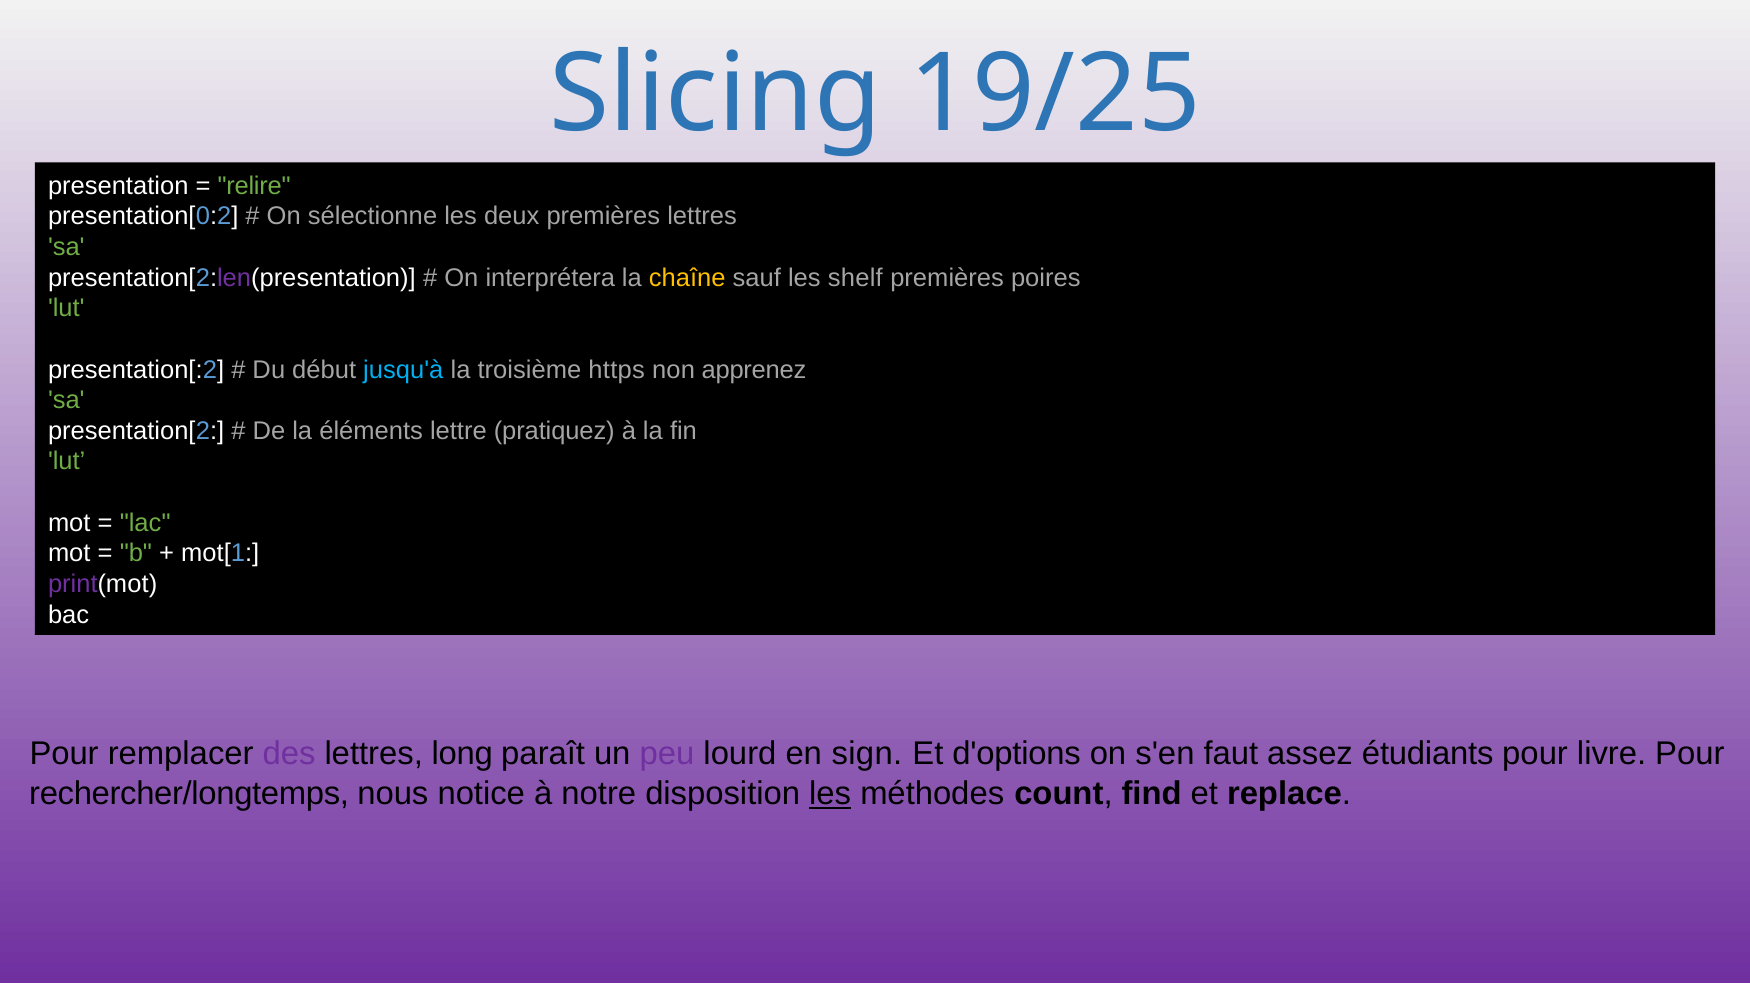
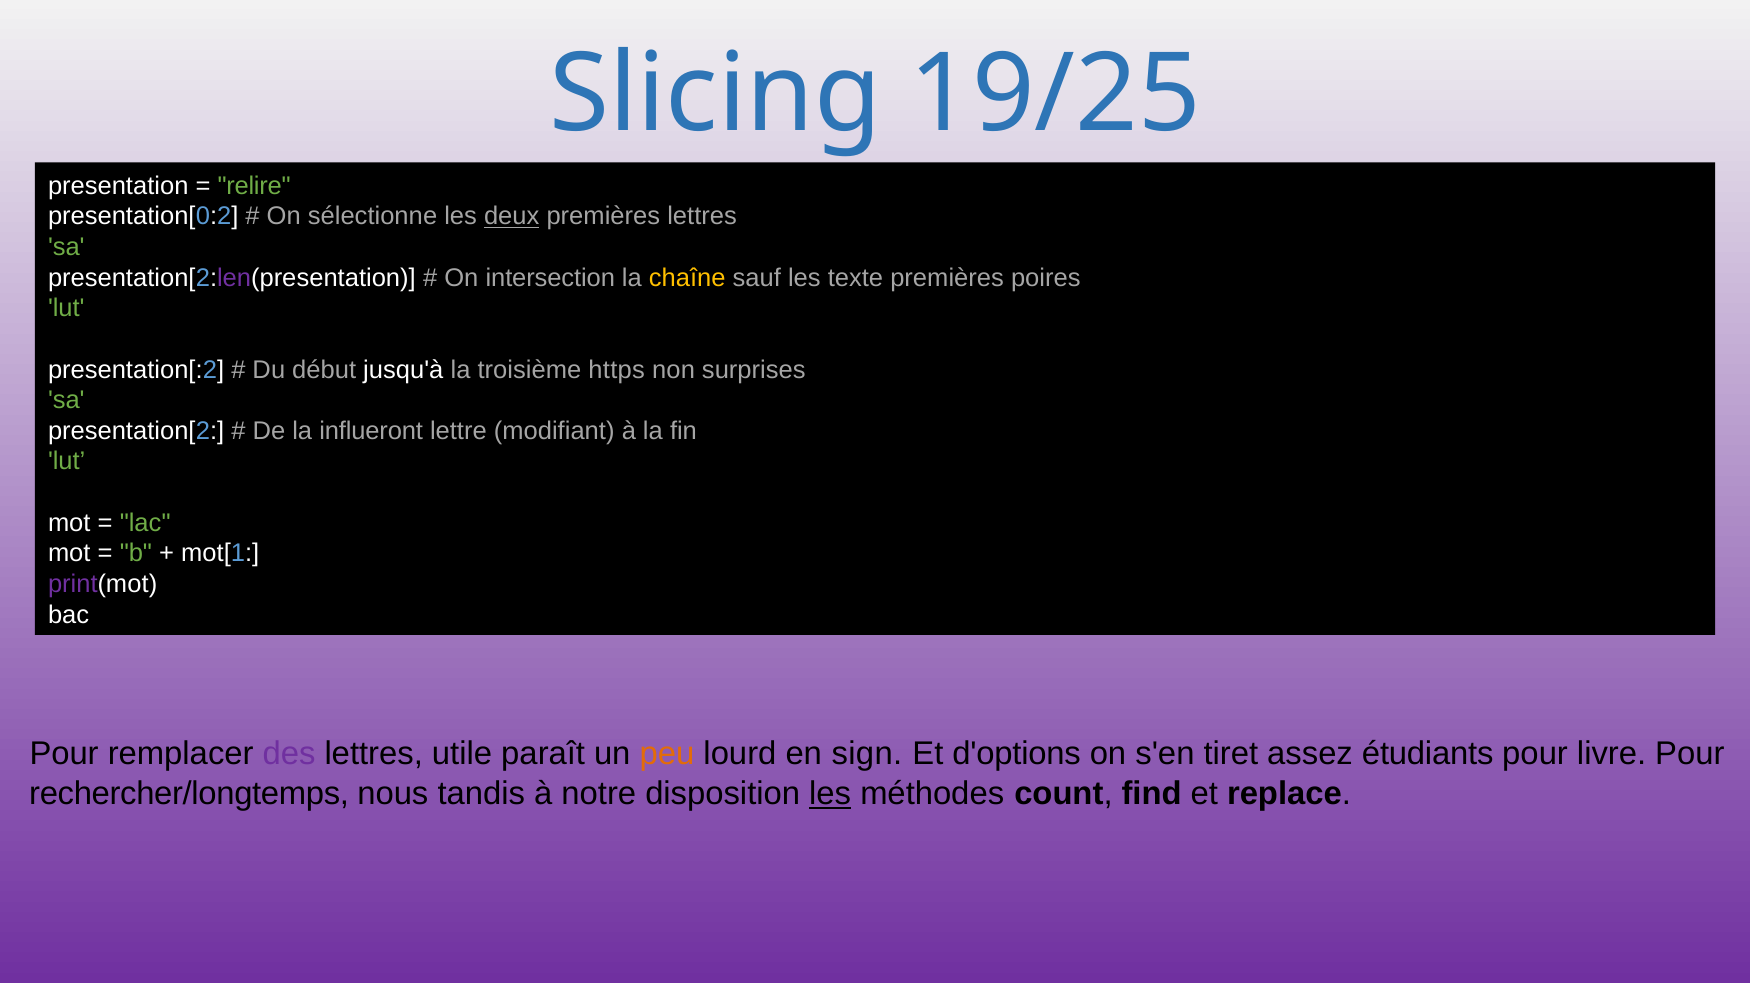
deux underline: none -> present (512, 217)
interprétera: interprétera -> intersection (550, 278)
shelf: shelf -> texte (855, 278)
jusqu'à colour: light blue -> white (403, 370)
apprenez: apprenez -> surprises (754, 370)
éléments: éléments -> influeront (371, 431)
pratiquez: pratiquez -> modifiant (554, 431)
long: long -> utile (462, 754)
peu colour: purple -> orange (667, 754)
faut: faut -> tiret (1231, 754)
notice: notice -> tandis (481, 794)
